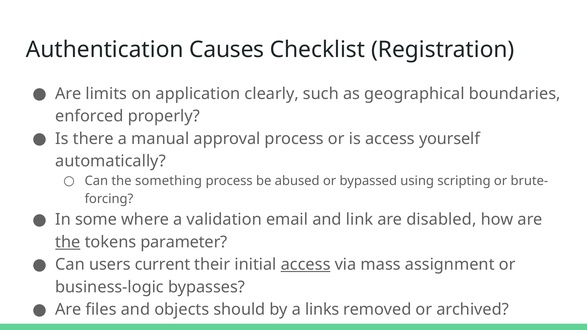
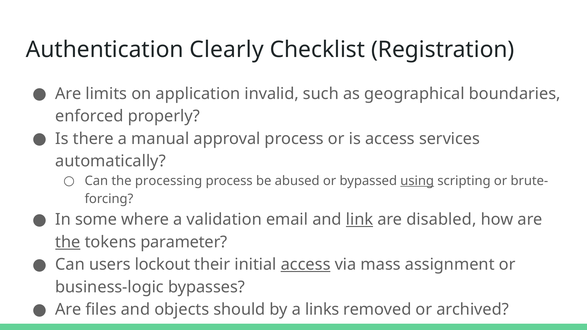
Causes: Causes -> Clearly (227, 50)
clearly: clearly -> invalid (272, 94)
yourself: yourself -> services (449, 139)
something: something -> processing (169, 181)
using underline: none -> present (417, 181)
link underline: none -> present (360, 220)
current: current -> lockout (162, 265)
